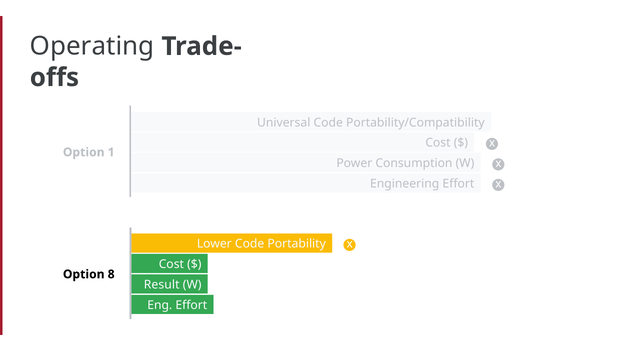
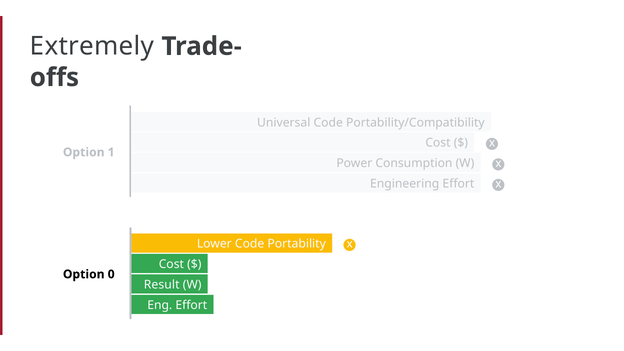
Operating: Operating -> Extremely (92, 46)
8: 8 -> 0 (111, 274)
